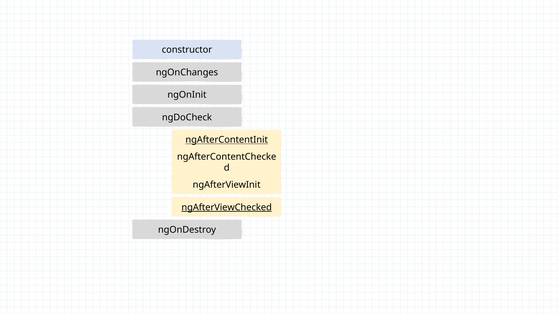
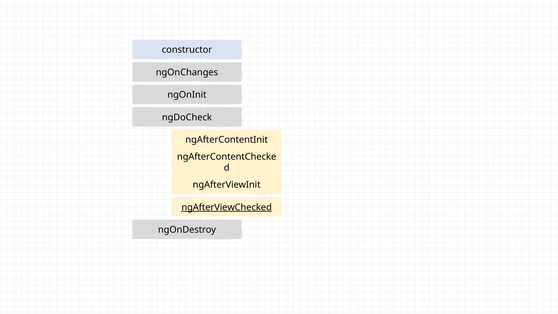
ngAfterContentInit underline: present -> none (227, 140)
